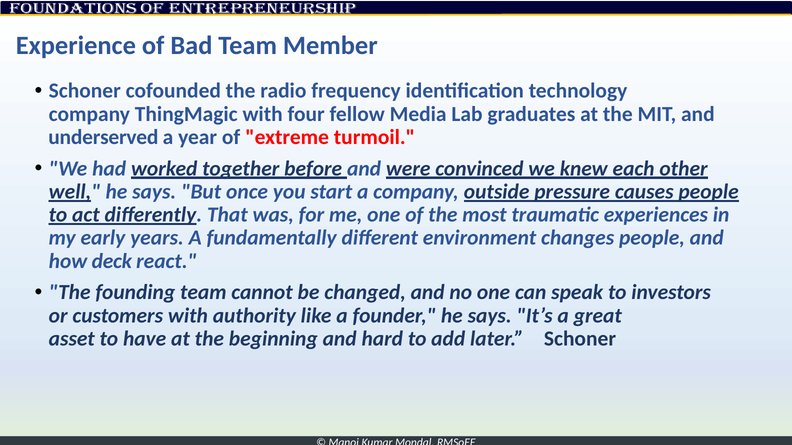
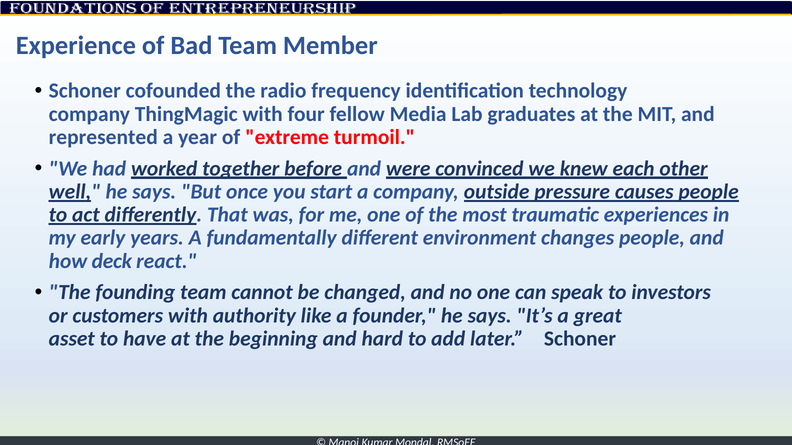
underserved: underserved -> represented (103, 137)
